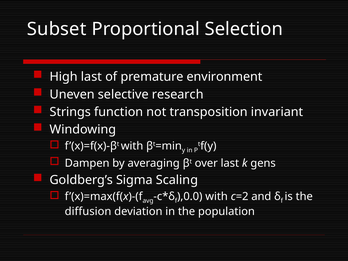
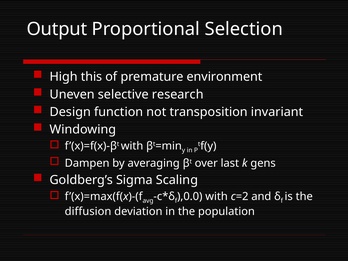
Subset: Subset -> Output (57, 29)
High last: last -> this (92, 77)
Strings: Strings -> Design (70, 112)
